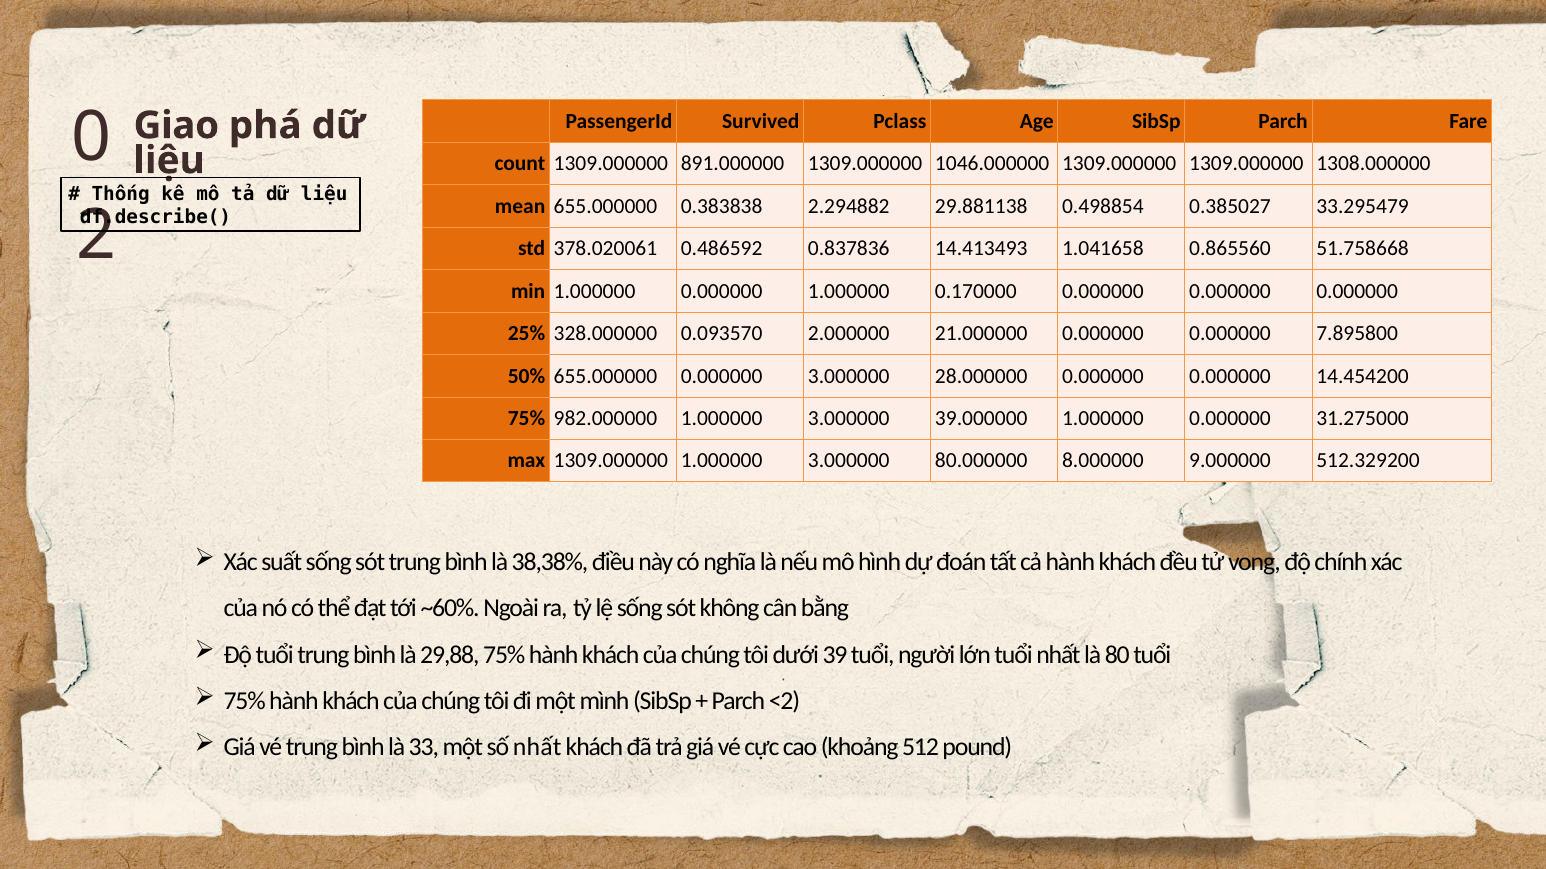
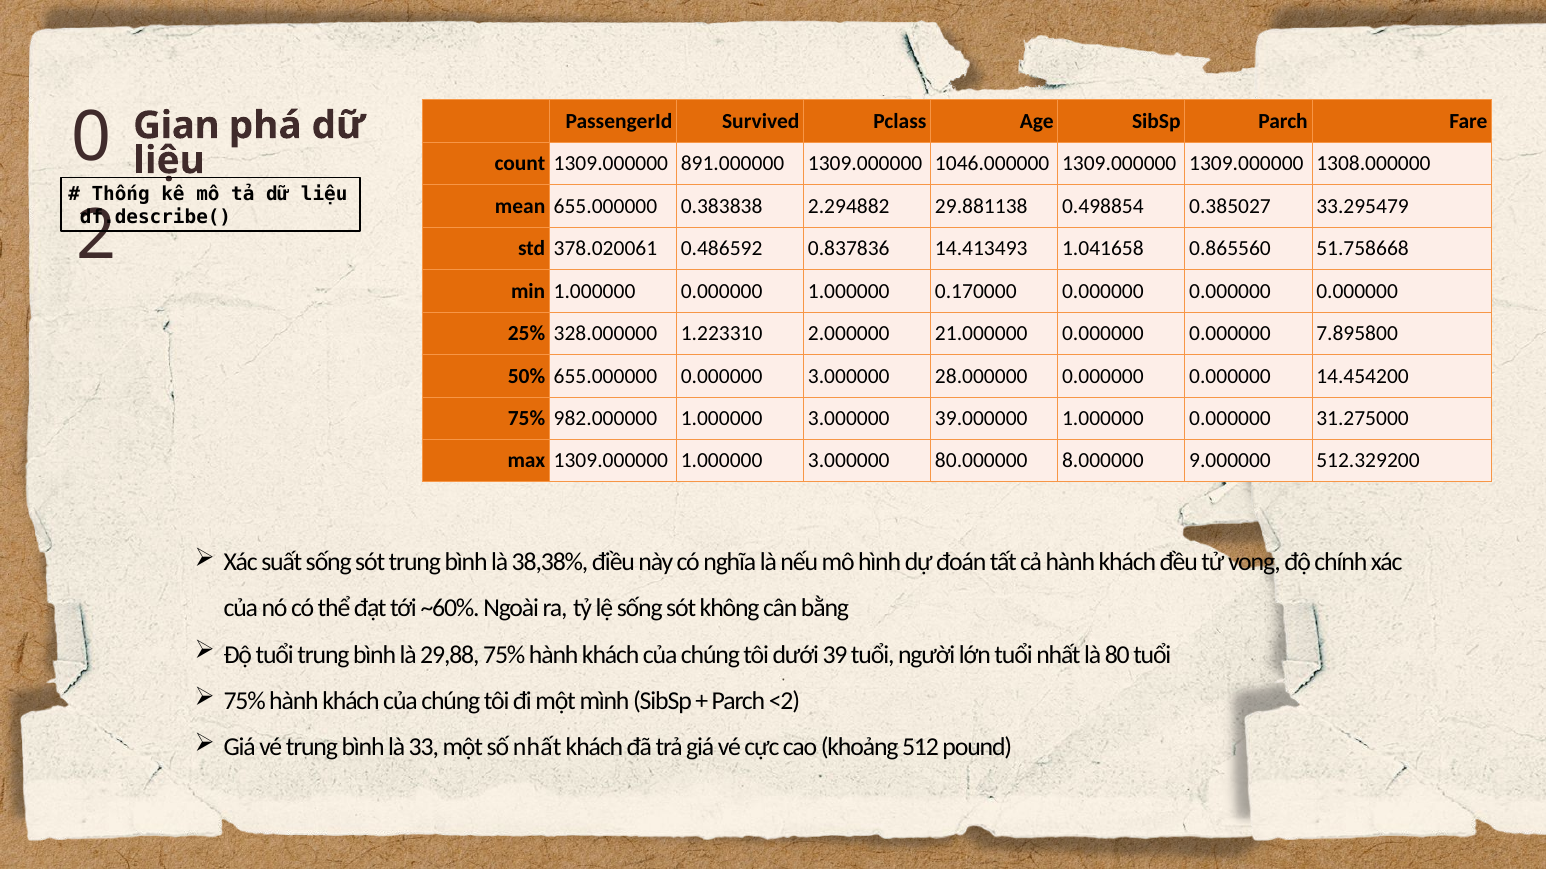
Giao: Giao -> Gian (176, 126)
0.093570: 0.093570 -> 1.223310 (722, 334)
